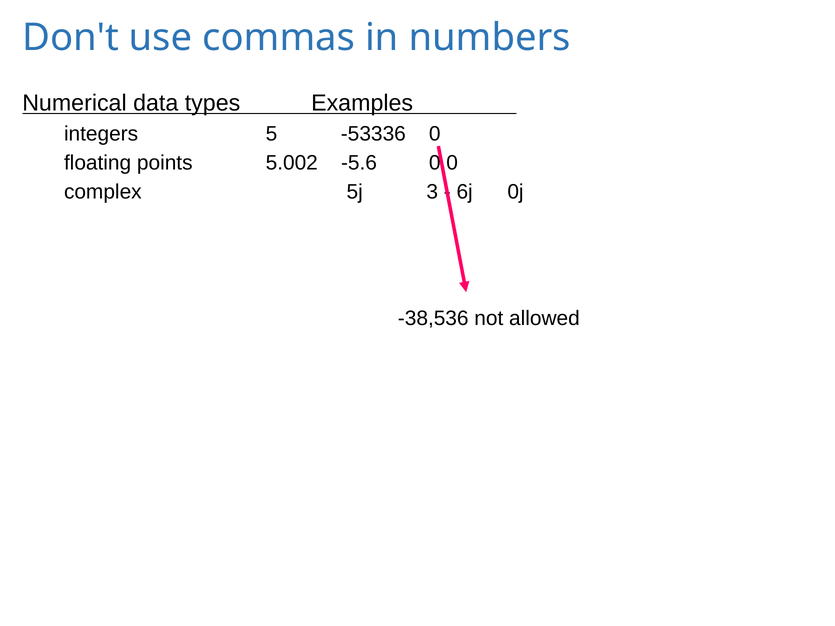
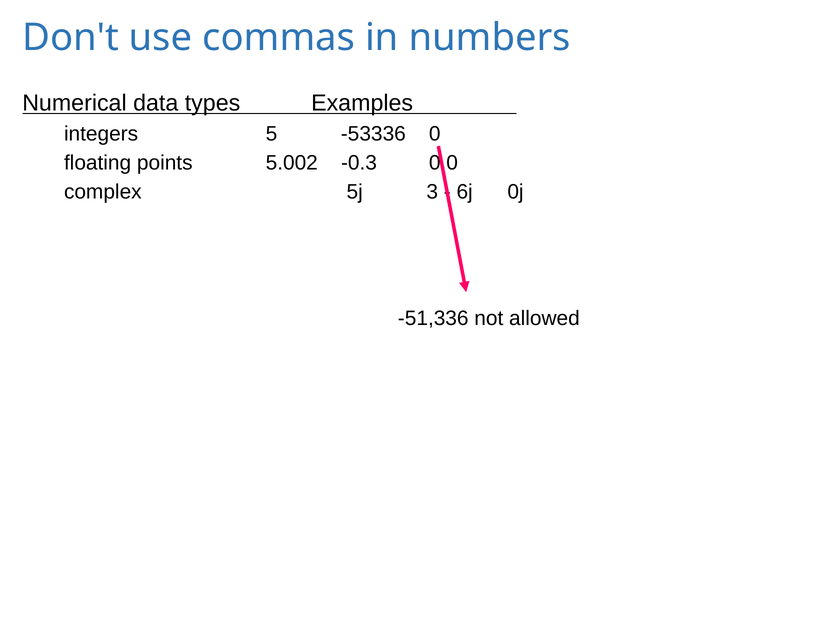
-5.6: -5.6 -> -0.3 (359, 163)
-38,536: -38,536 -> -51,336 (433, 318)
